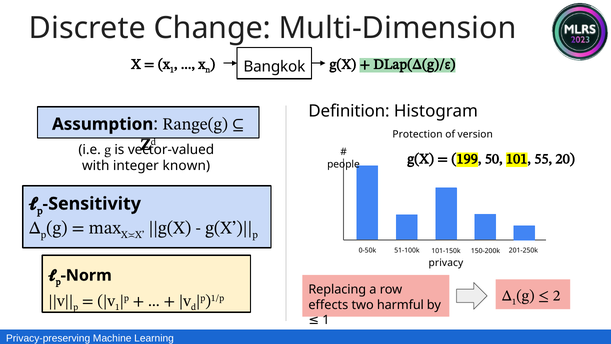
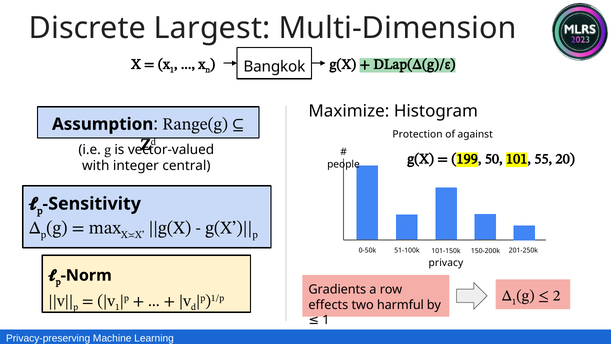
Change: Change -> Largest (212, 28)
Definition: Definition -> Maximize (349, 111)
version: version -> against (475, 134)
known: known -> central (186, 166)
Replacing: Replacing -> Gradients (337, 289)
